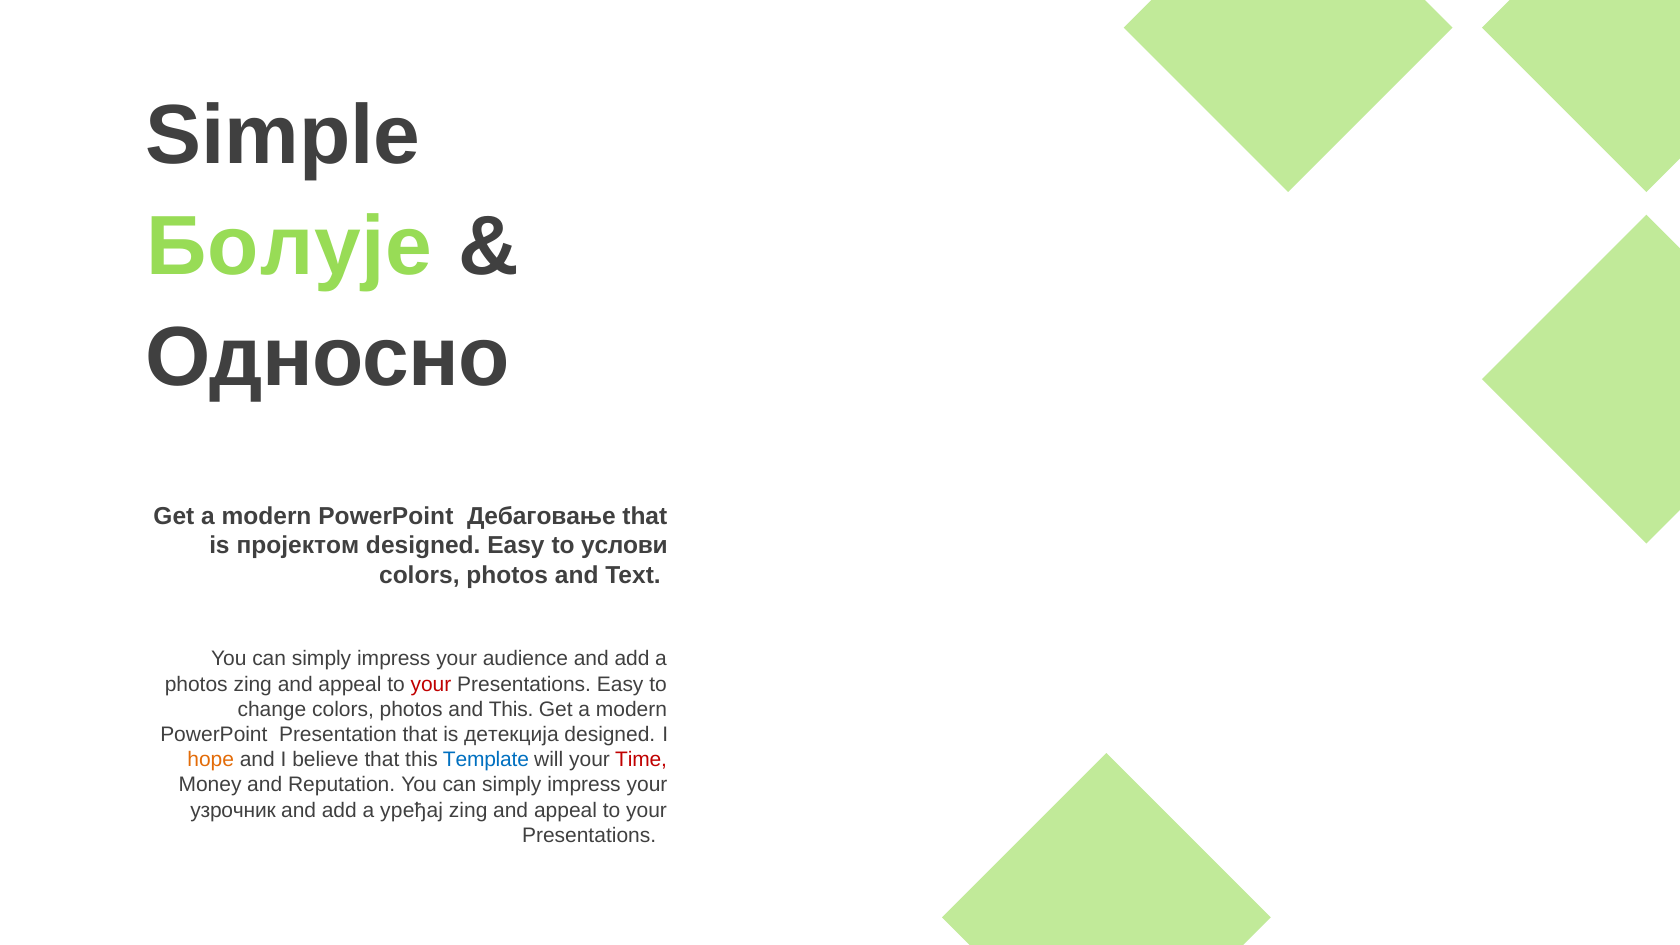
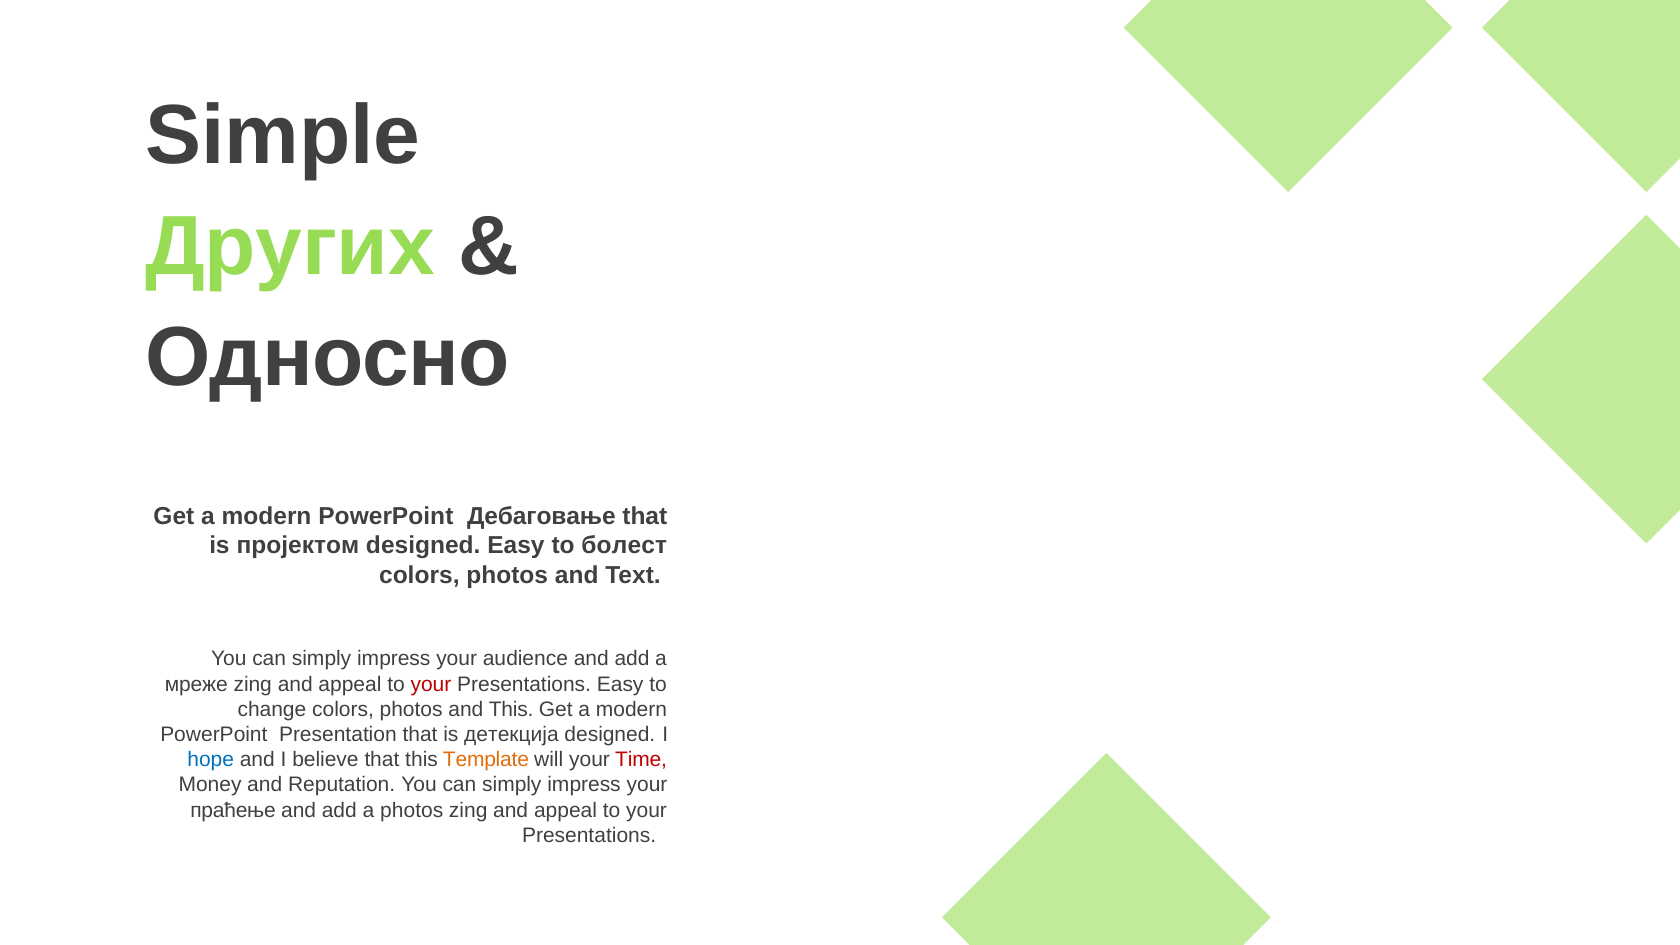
Болује: Болује -> Других (290, 247)
услови: услови -> болест (624, 546)
photos: photos -> мреже (196, 684)
hope colour: orange -> blue (211, 760)
Template colour: blue -> orange (486, 760)
узрочник: узрочник -> праћење (233, 810)
a уређај: уређај -> photos (412, 810)
